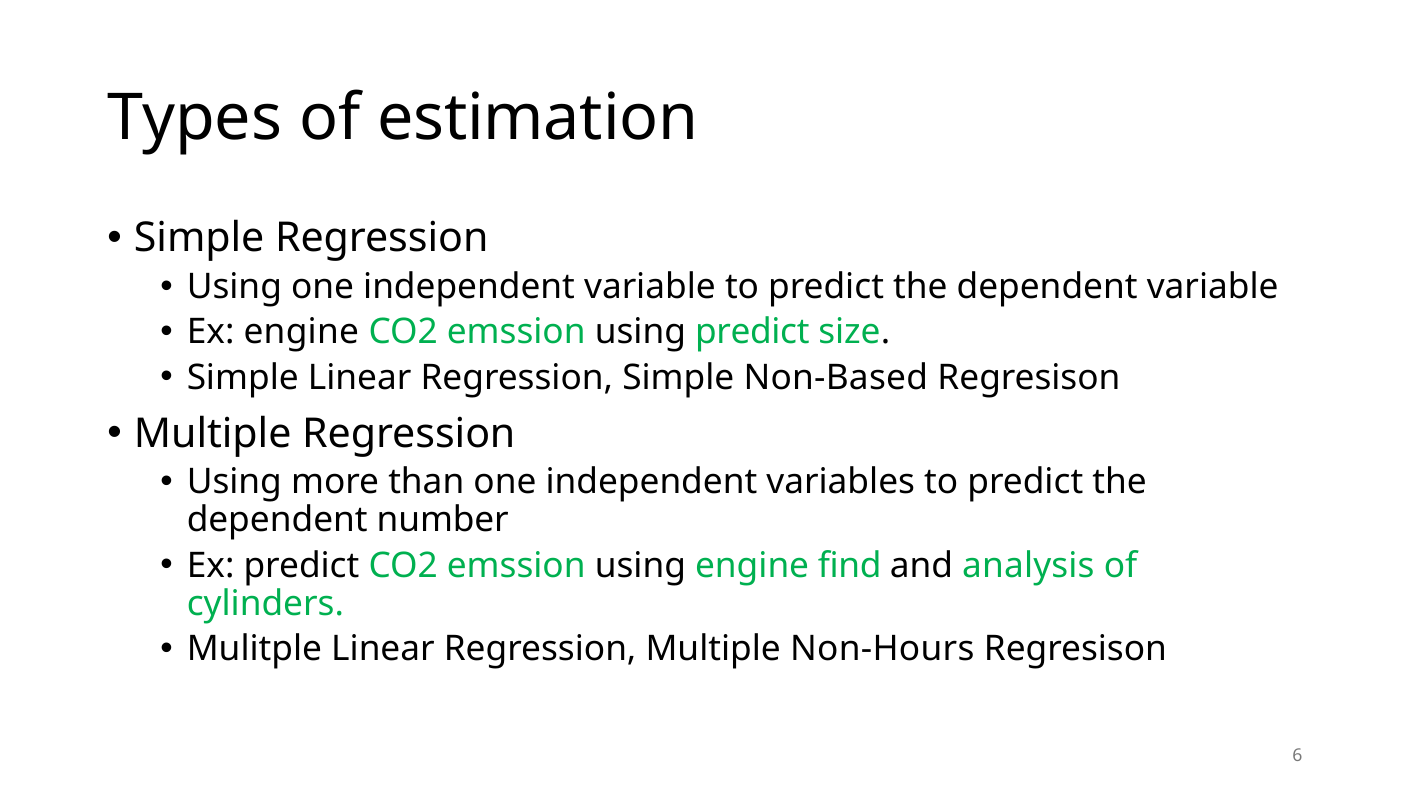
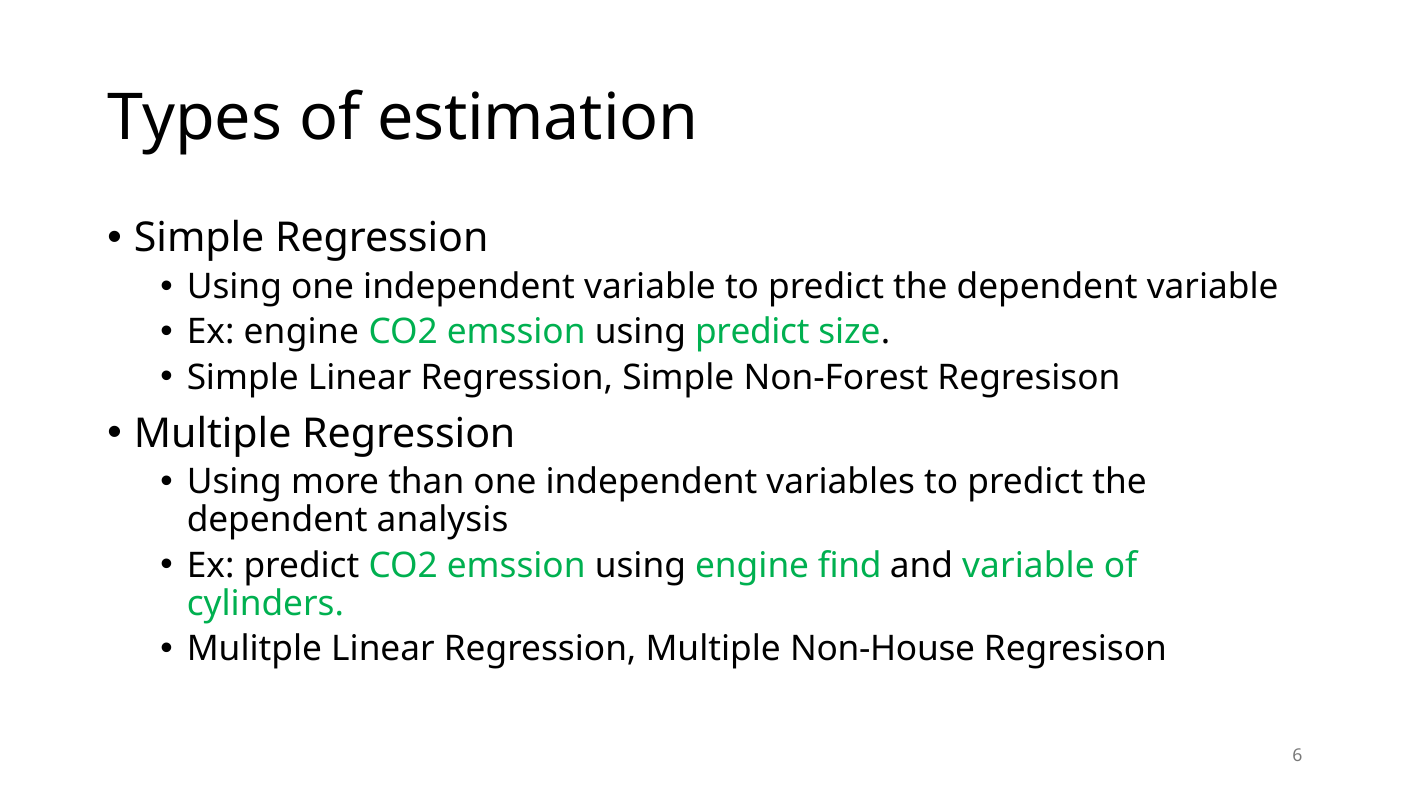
Non-Based: Non-Based -> Non-Forest (836, 378)
number: number -> analysis (443, 520)
and analysis: analysis -> variable (1028, 566)
Non-Hours: Non-Hours -> Non-House (883, 649)
